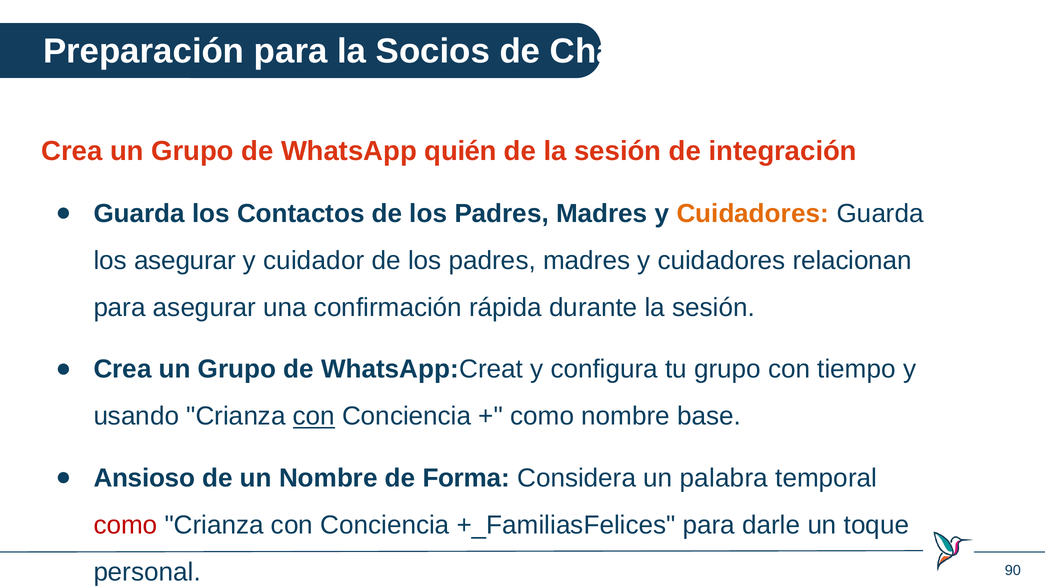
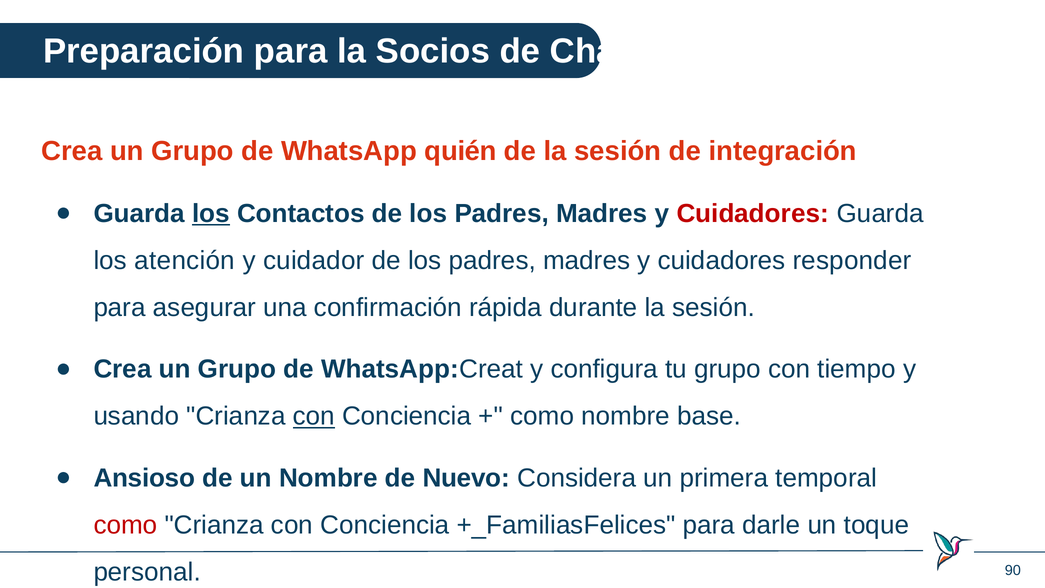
los underline: none -> present (211, 214)
Cuidadores colour: orange -> red (753, 214)
los asegurar: asegurar -> atención (185, 261)
relacionan: relacionan -> responder (852, 261)
Forma: Forma -> Nuevo (466, 478)
palabra: palabra -> primera (724, 478)
